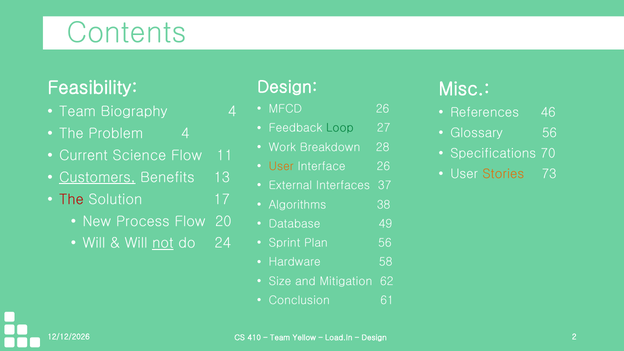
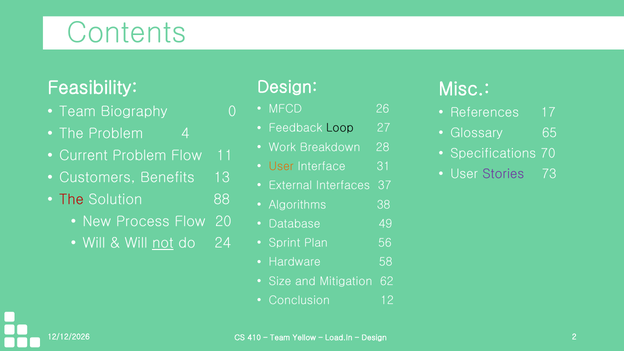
Biography 4: 4 -> 0 (232, 112)
46: 46 -> 17 (548, 112)
Loop colour: green -> black (340, 128)
Glossary 56: 56 -> 65 (549, 133)
Current Science: Science -> Problem (139, 156)
Interface 26: 26 -> 31 (383, 166)
Stories colour: orange -> purple (503, 174)
Customers underline: present -> none (97, 177)
17: 17 -> 88 (222, 199)
61: 61 -> 12 (387, 300)
